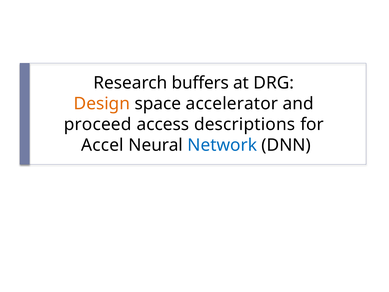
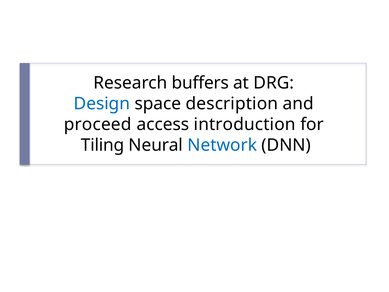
Design colour: orange -> blue (102, 104)
accelerator: accelerator -> description (232, 104)
descriptions: descriptions -> introduction (245, 124)
Accel: Accel -> Tiling (103, 145)
